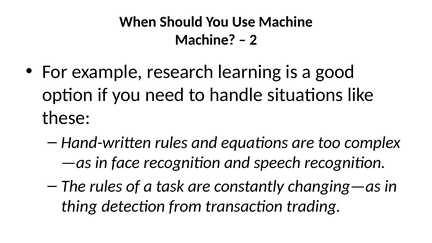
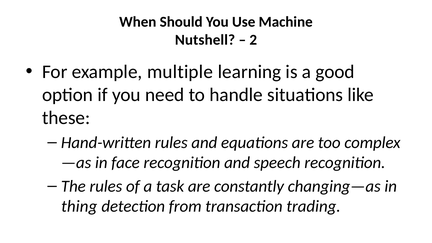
Machine: Machine -> Nutshell (205, 40)
research: research -> multiple (180, 72)
